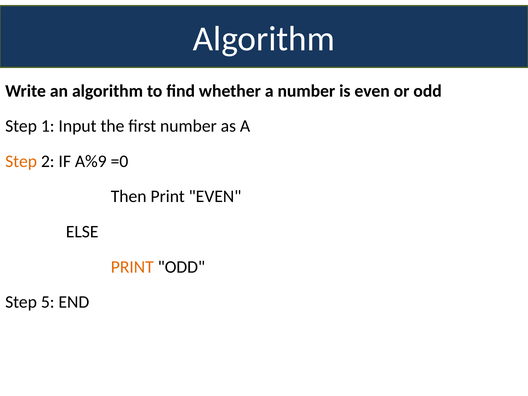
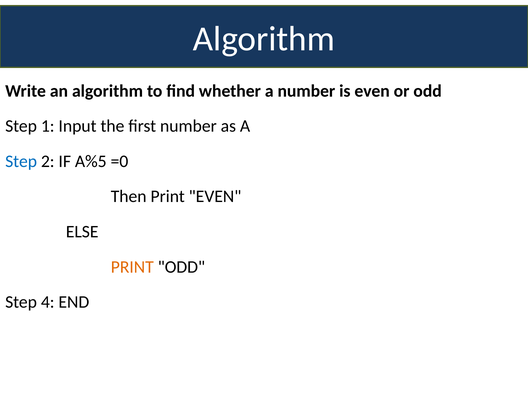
Step colour: orange -> blue (21, 161)
A%9: A%9 -> A%5 (91, 161)
5: 5 -> 4 (48, 302)
